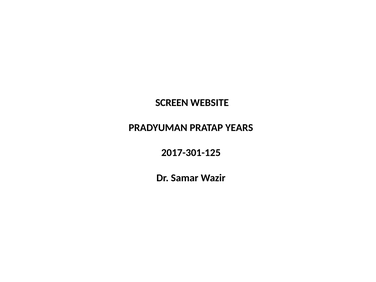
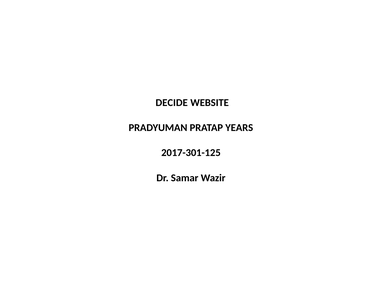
SCREEN: SCREEN -> DECIDE (172, 103)
